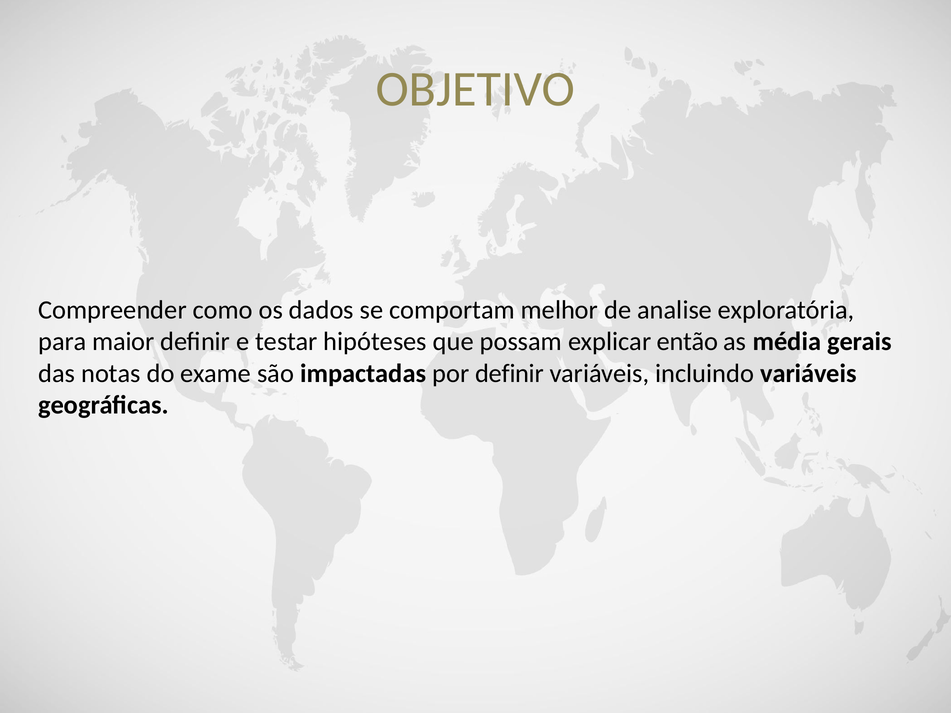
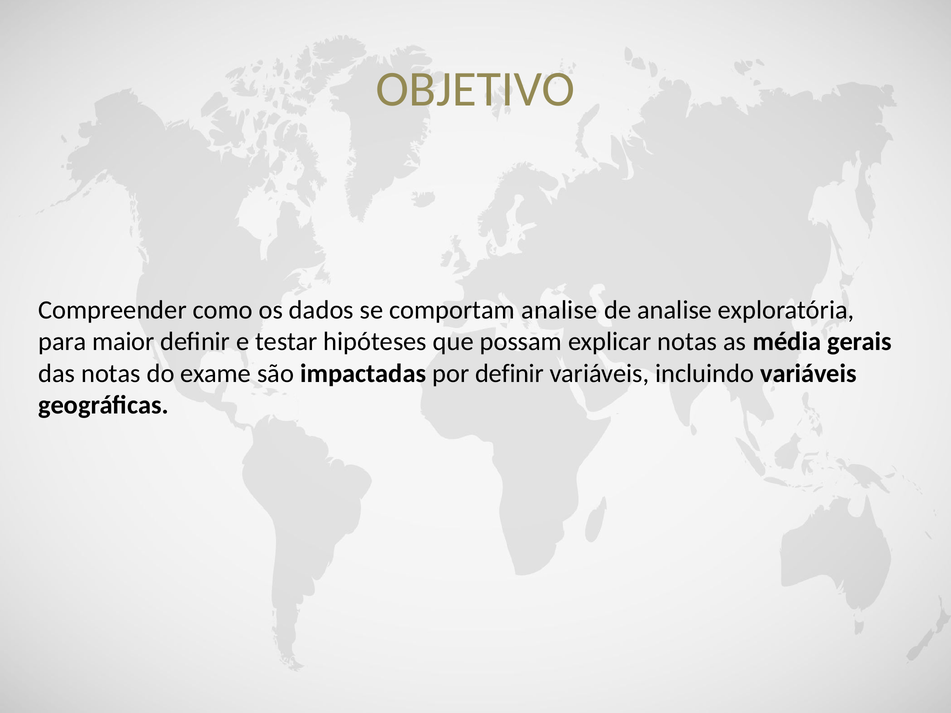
comportam melhor: melhor -> analise (559, 310)
explicar então: então -> notas (687, 342)
